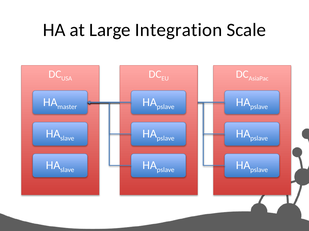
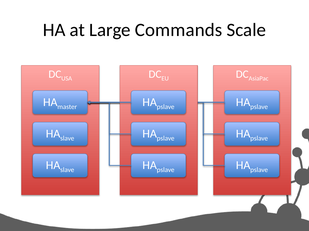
Integration: Integration -> Commands (179, 30)
